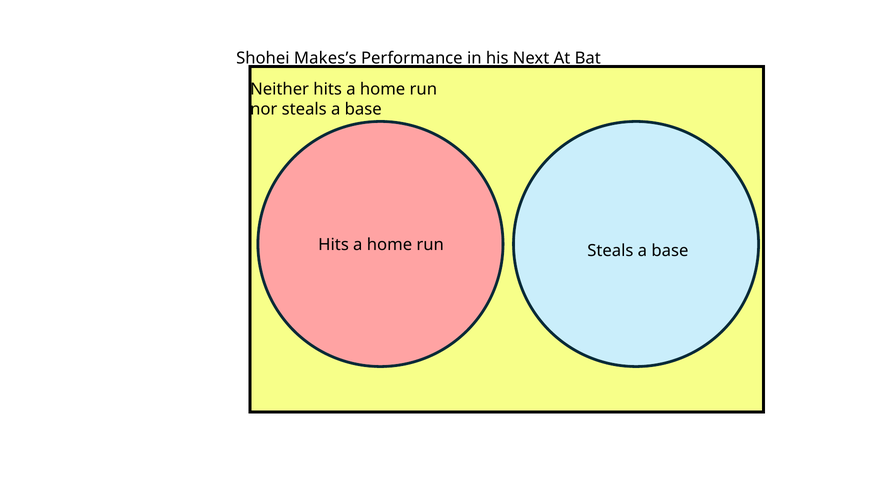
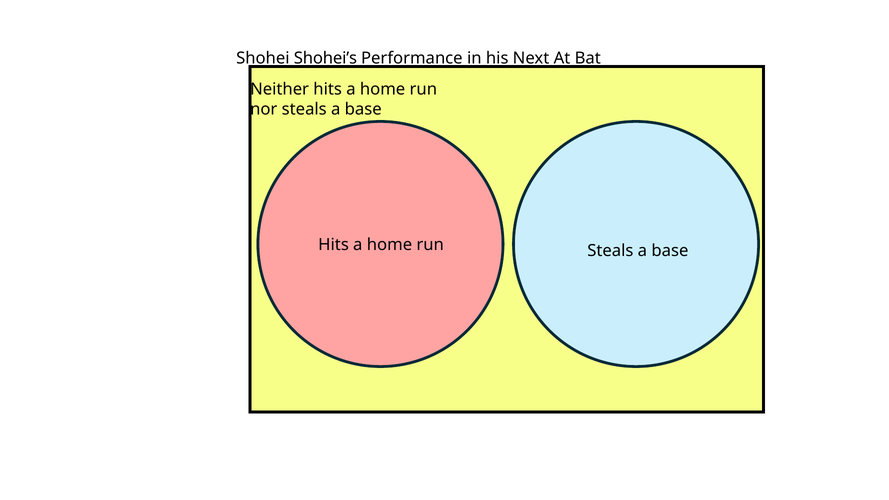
Makes’s: Makes’s -> Shohei’s (325, 58)
